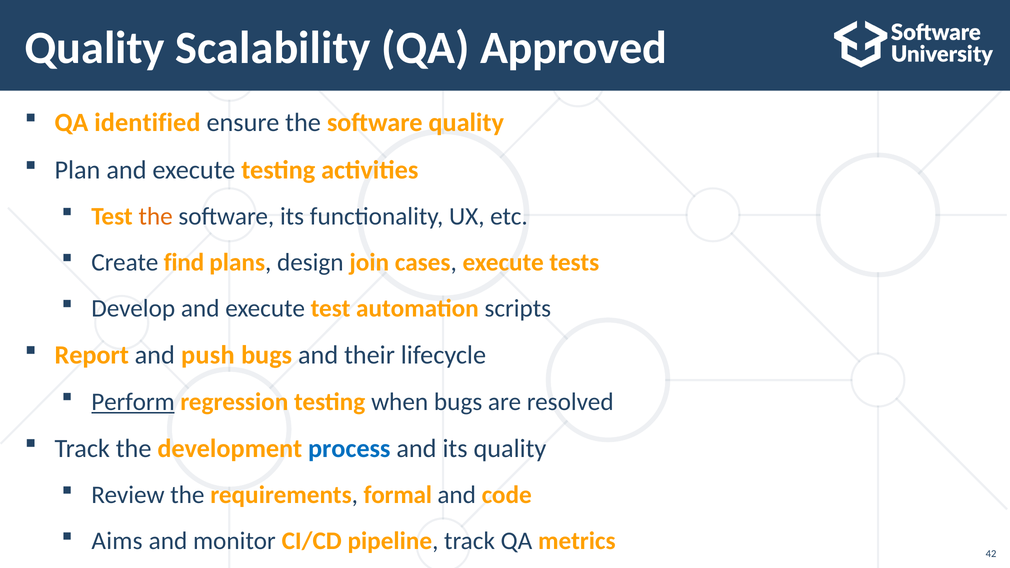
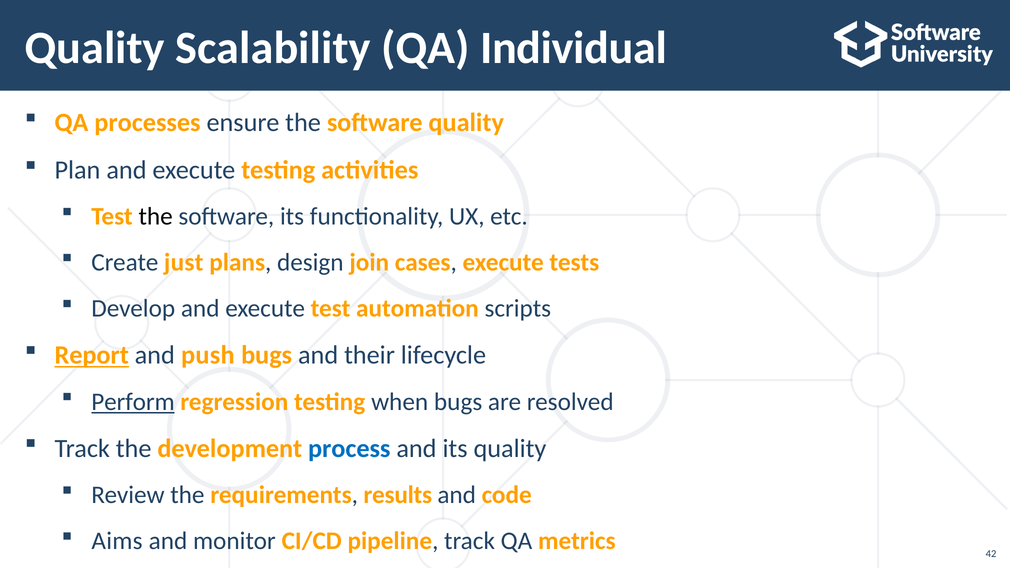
Approved: Approved -> Individual (574, 48)
identified: identified -> processes (147, 123)
the colour: orange -> black (156, 217)
find: find -> just (184, 263)
Report underline: none -> present (92, 355)
formal: formal -> results (398, 495)
